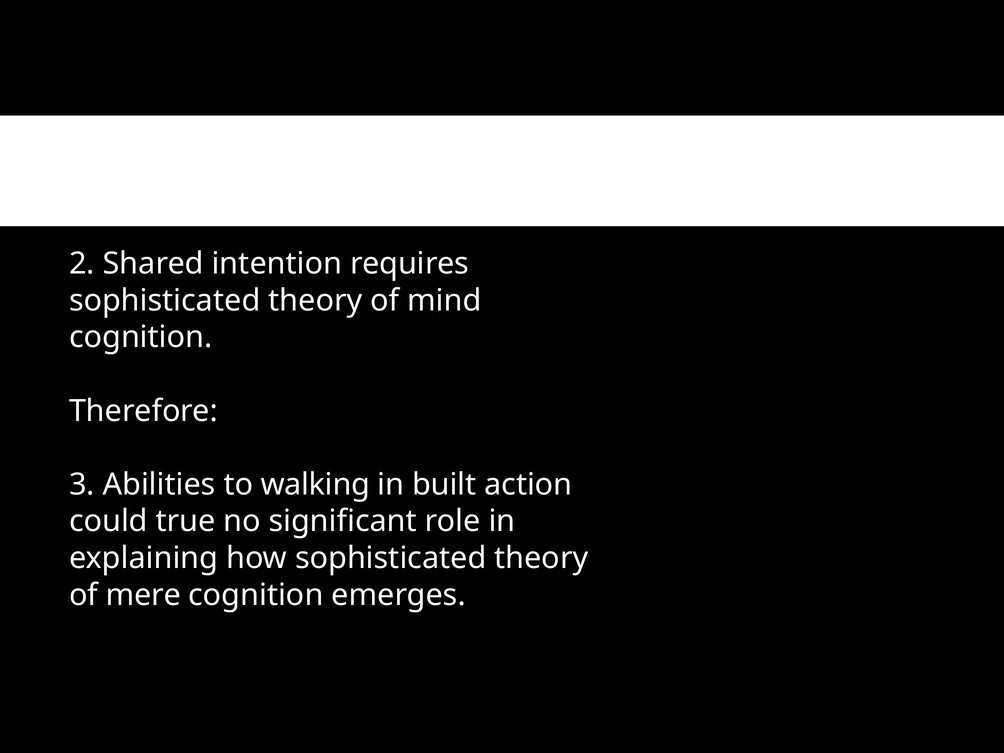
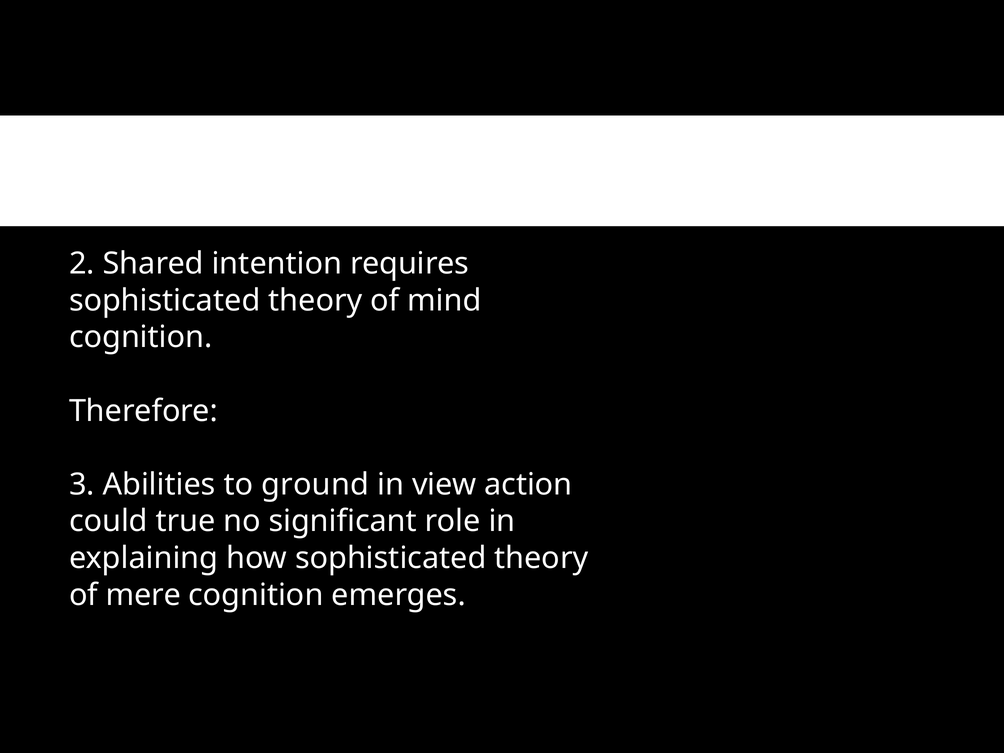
walking: walking -> ground (315, 484)
built: built -> view (444, 484)
